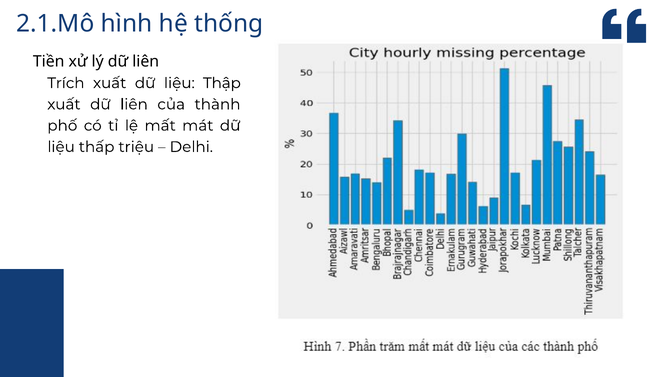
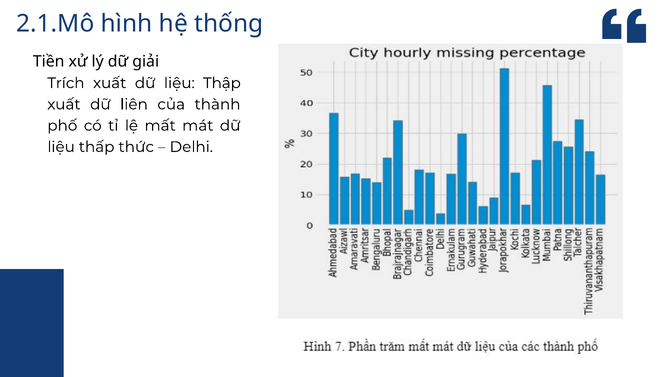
lý dữ liên: liên -> giải (146, 61)
triệu: triệu -> thức (136, 147)
